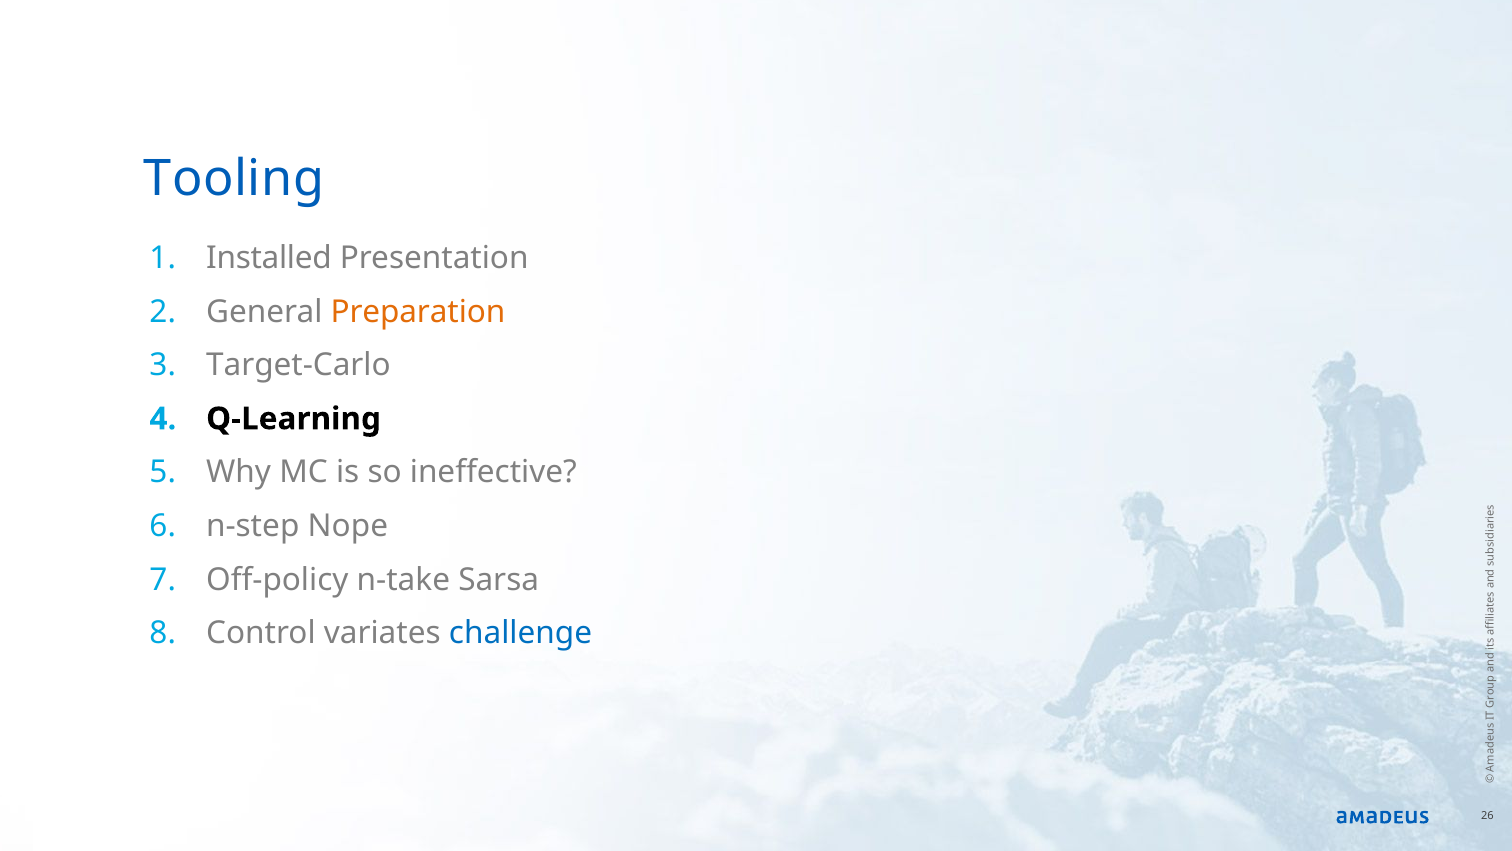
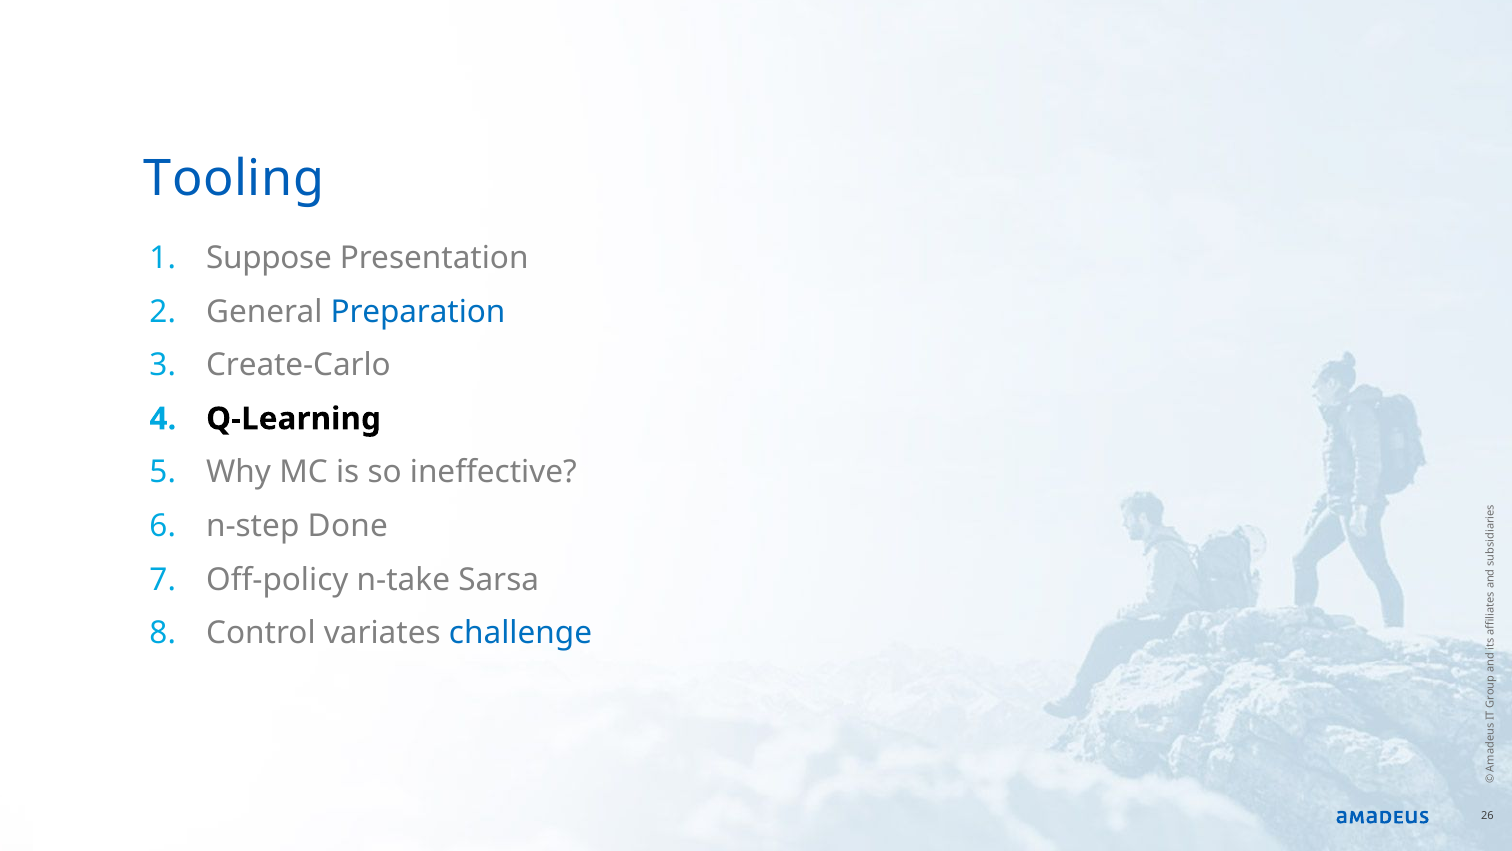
Installed: Installed -> Suppose (269, 258)
Preparation colour: orange -> blue (418, 311)
Target-Carlo: Target-Carlo -> Create-Carlo (298, 365)
Nope: Nope -> Done (348, 526)
